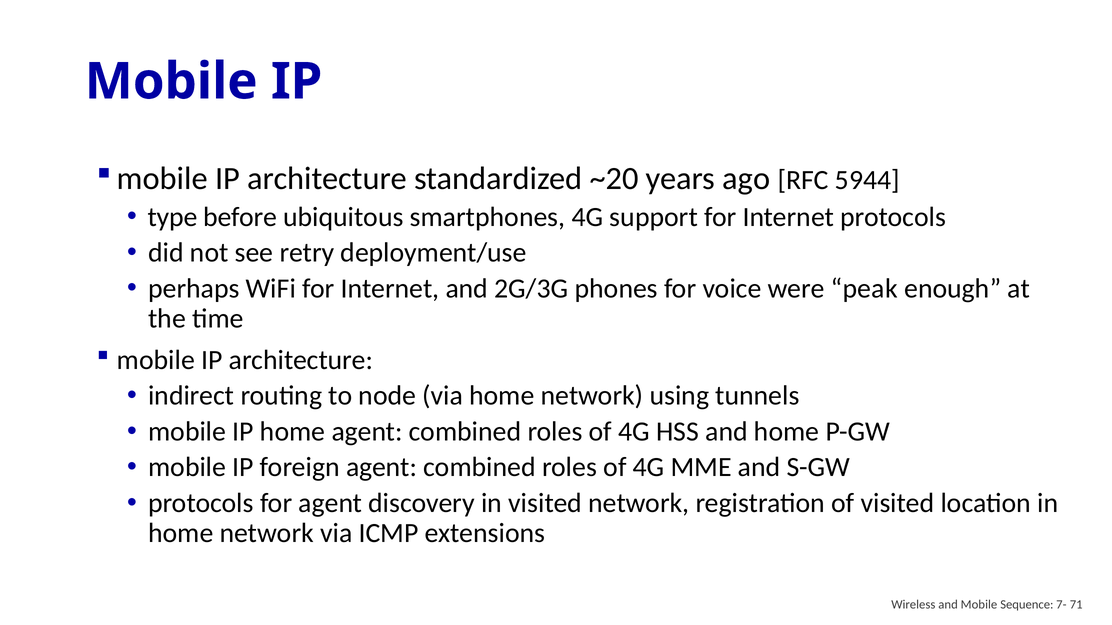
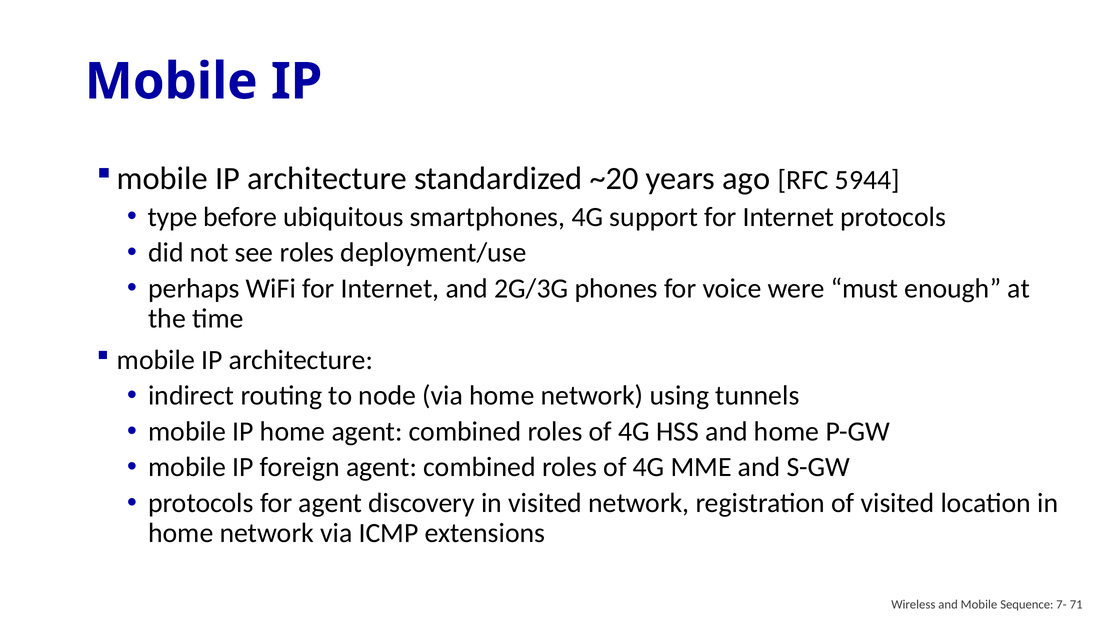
see retry: retry -> roles (307, 253)
peak: peak -> must (864, 289)
